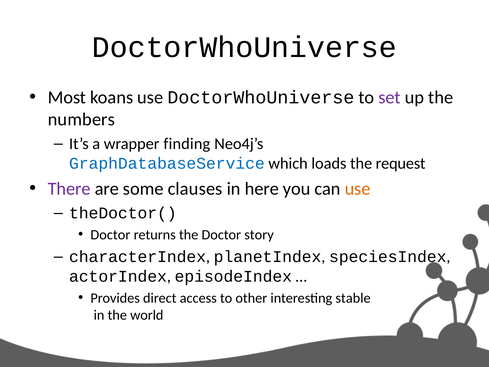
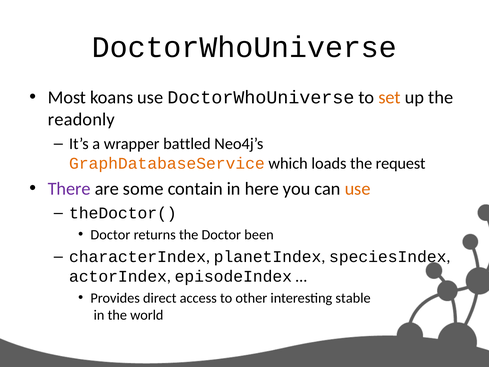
set colour: purple -> orange (390, 97)
numbers: numbers -> readonly (81, 119)
finding: finding -> battled (187, 144)
GraphDatabaseService colour: blue -> orange (167, 163)
clauses: clauses -> contain (195, 189)
story: story -> been (259, 234)
